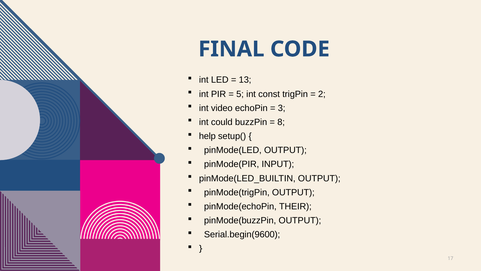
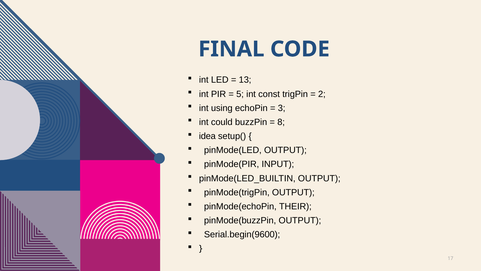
video: video -> using (222, 108)
help: help -> idea (207, 136)
